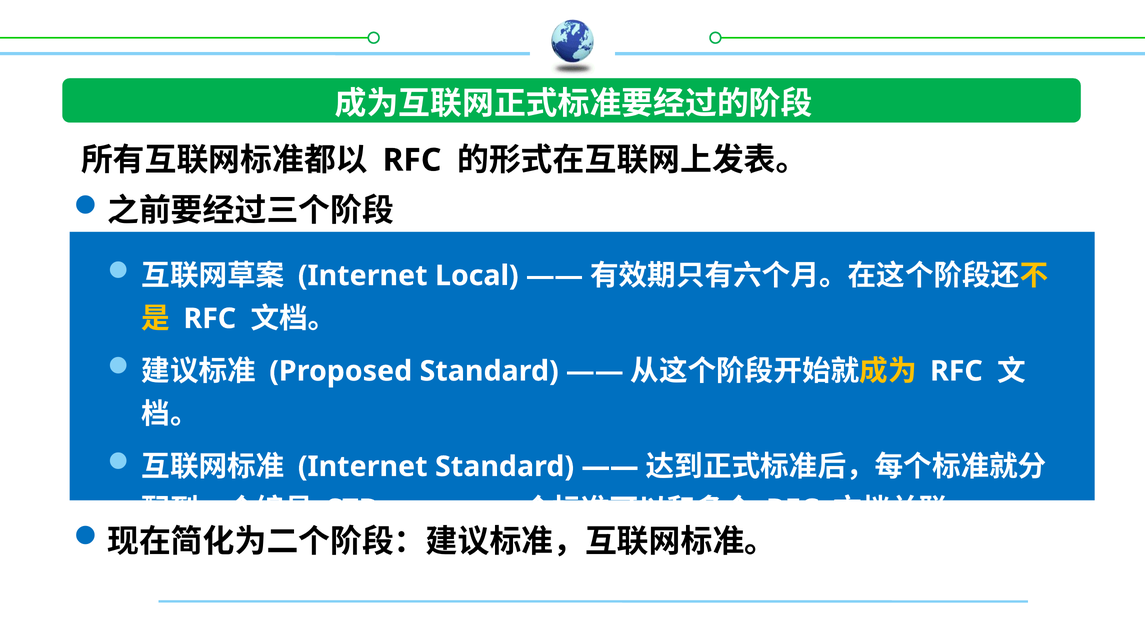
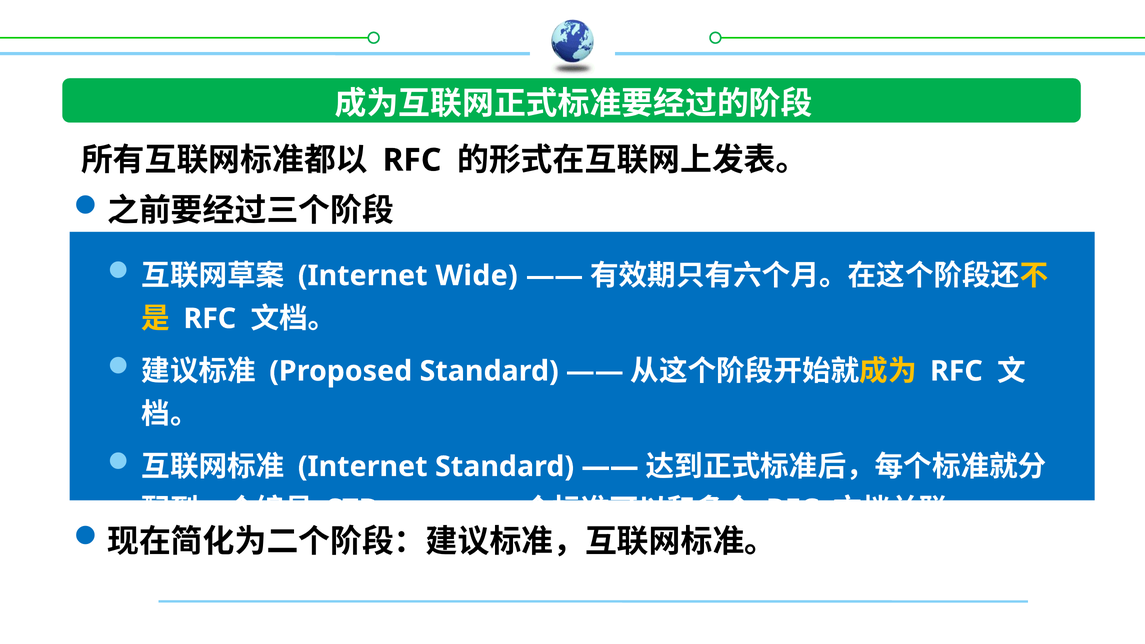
Local: Local -> Wide (477, 276)
